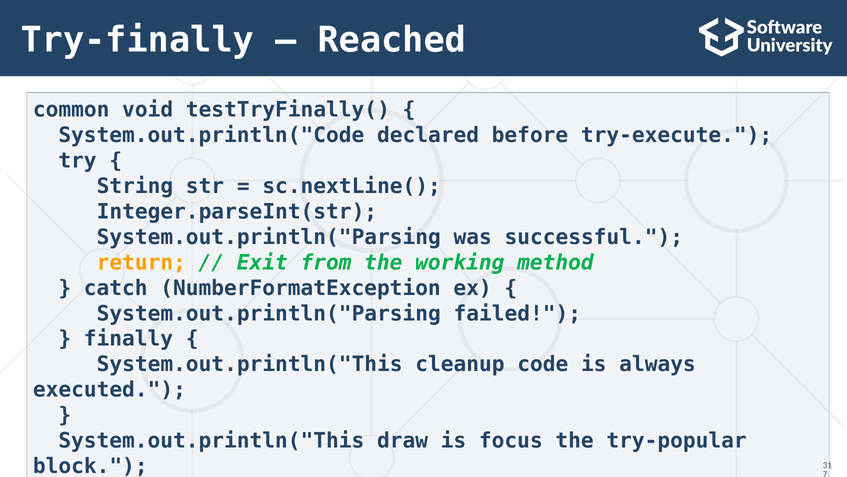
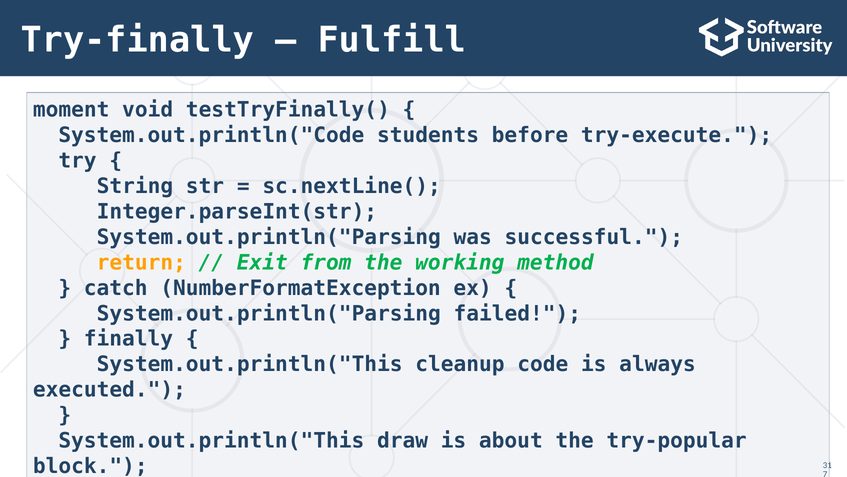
Reached: Reached -> Fulfill (392, 40)
common: common -> moment (71, 110)
declared: declared -> students (428, 135)
focus: focus -> about (511, 440)
